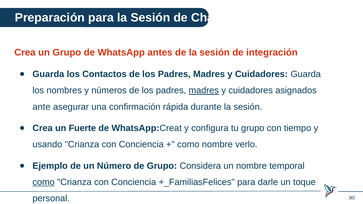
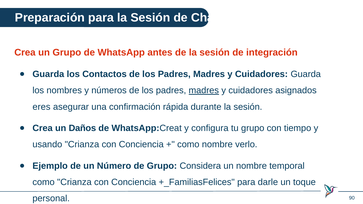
ante: ante -> eres (41, 107)
Fuerte: Fuerte -> Daños (82, 128)
como underline: present -> none (44, 182)
